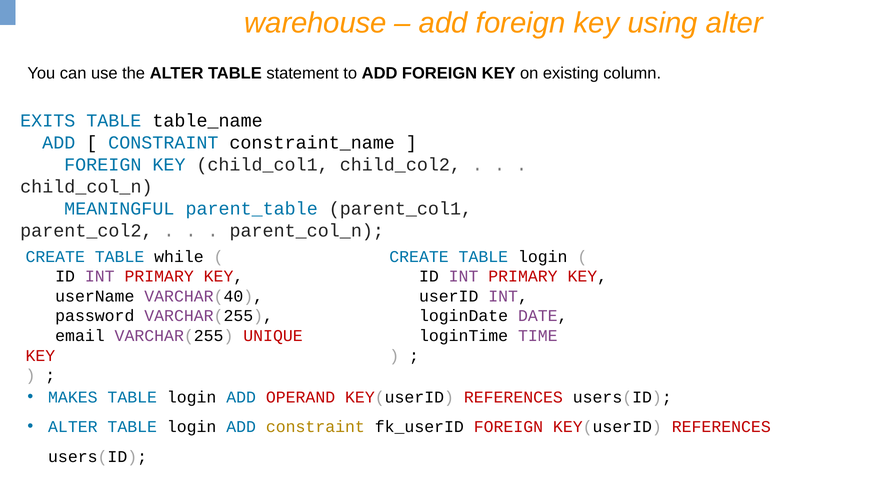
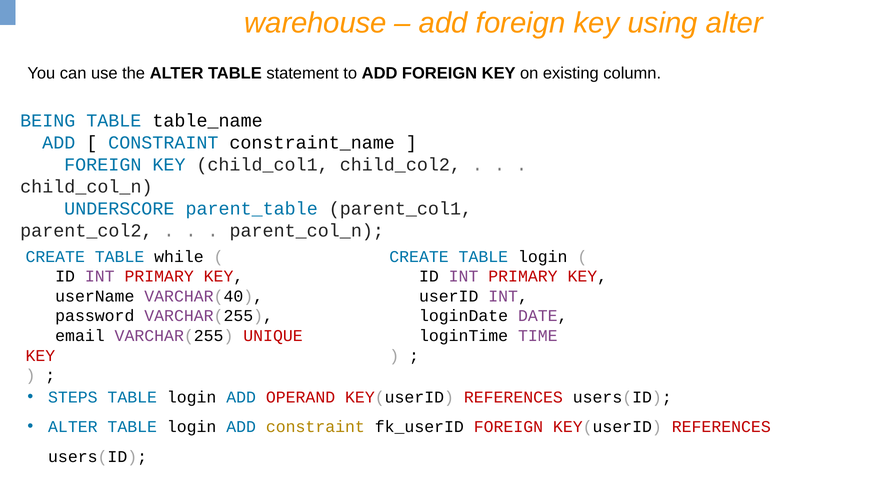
EXITS: EXITS -> BEING (48, 121)
MEANINGFUL: MEANINGFUL -> UNDERSCORE (119, 209)
MAKES: MAKES -> STEPS (73, 397)
